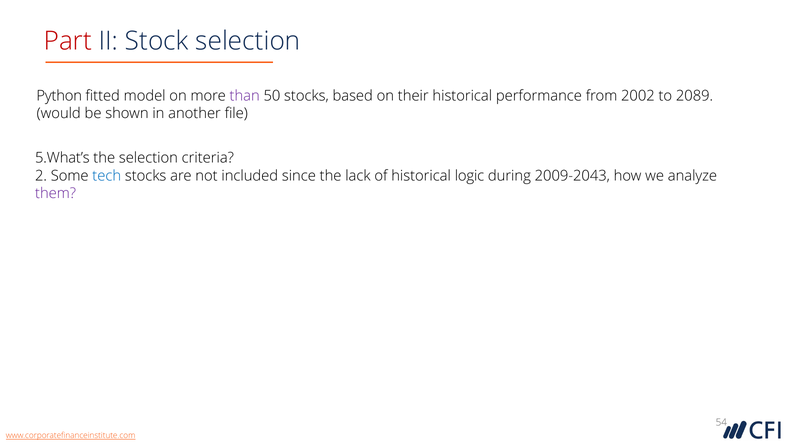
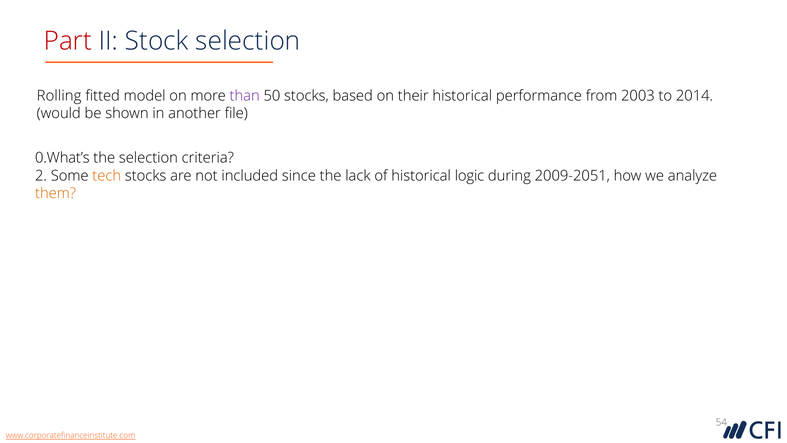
Python: Python -> Rolling (59, 96)
2002: 2002 -> 2003 (638, 96)
2089: 2089 -> 2014 (695, 96)
5.What’s: 5.What’s -> 0.What’s (62, 158)
tech colour: blue -> orange (107, 176)
2009-2043: 2009-2043 -> 2009-2051 (572, 176)
them colour: purple -> orange (56, 193)
